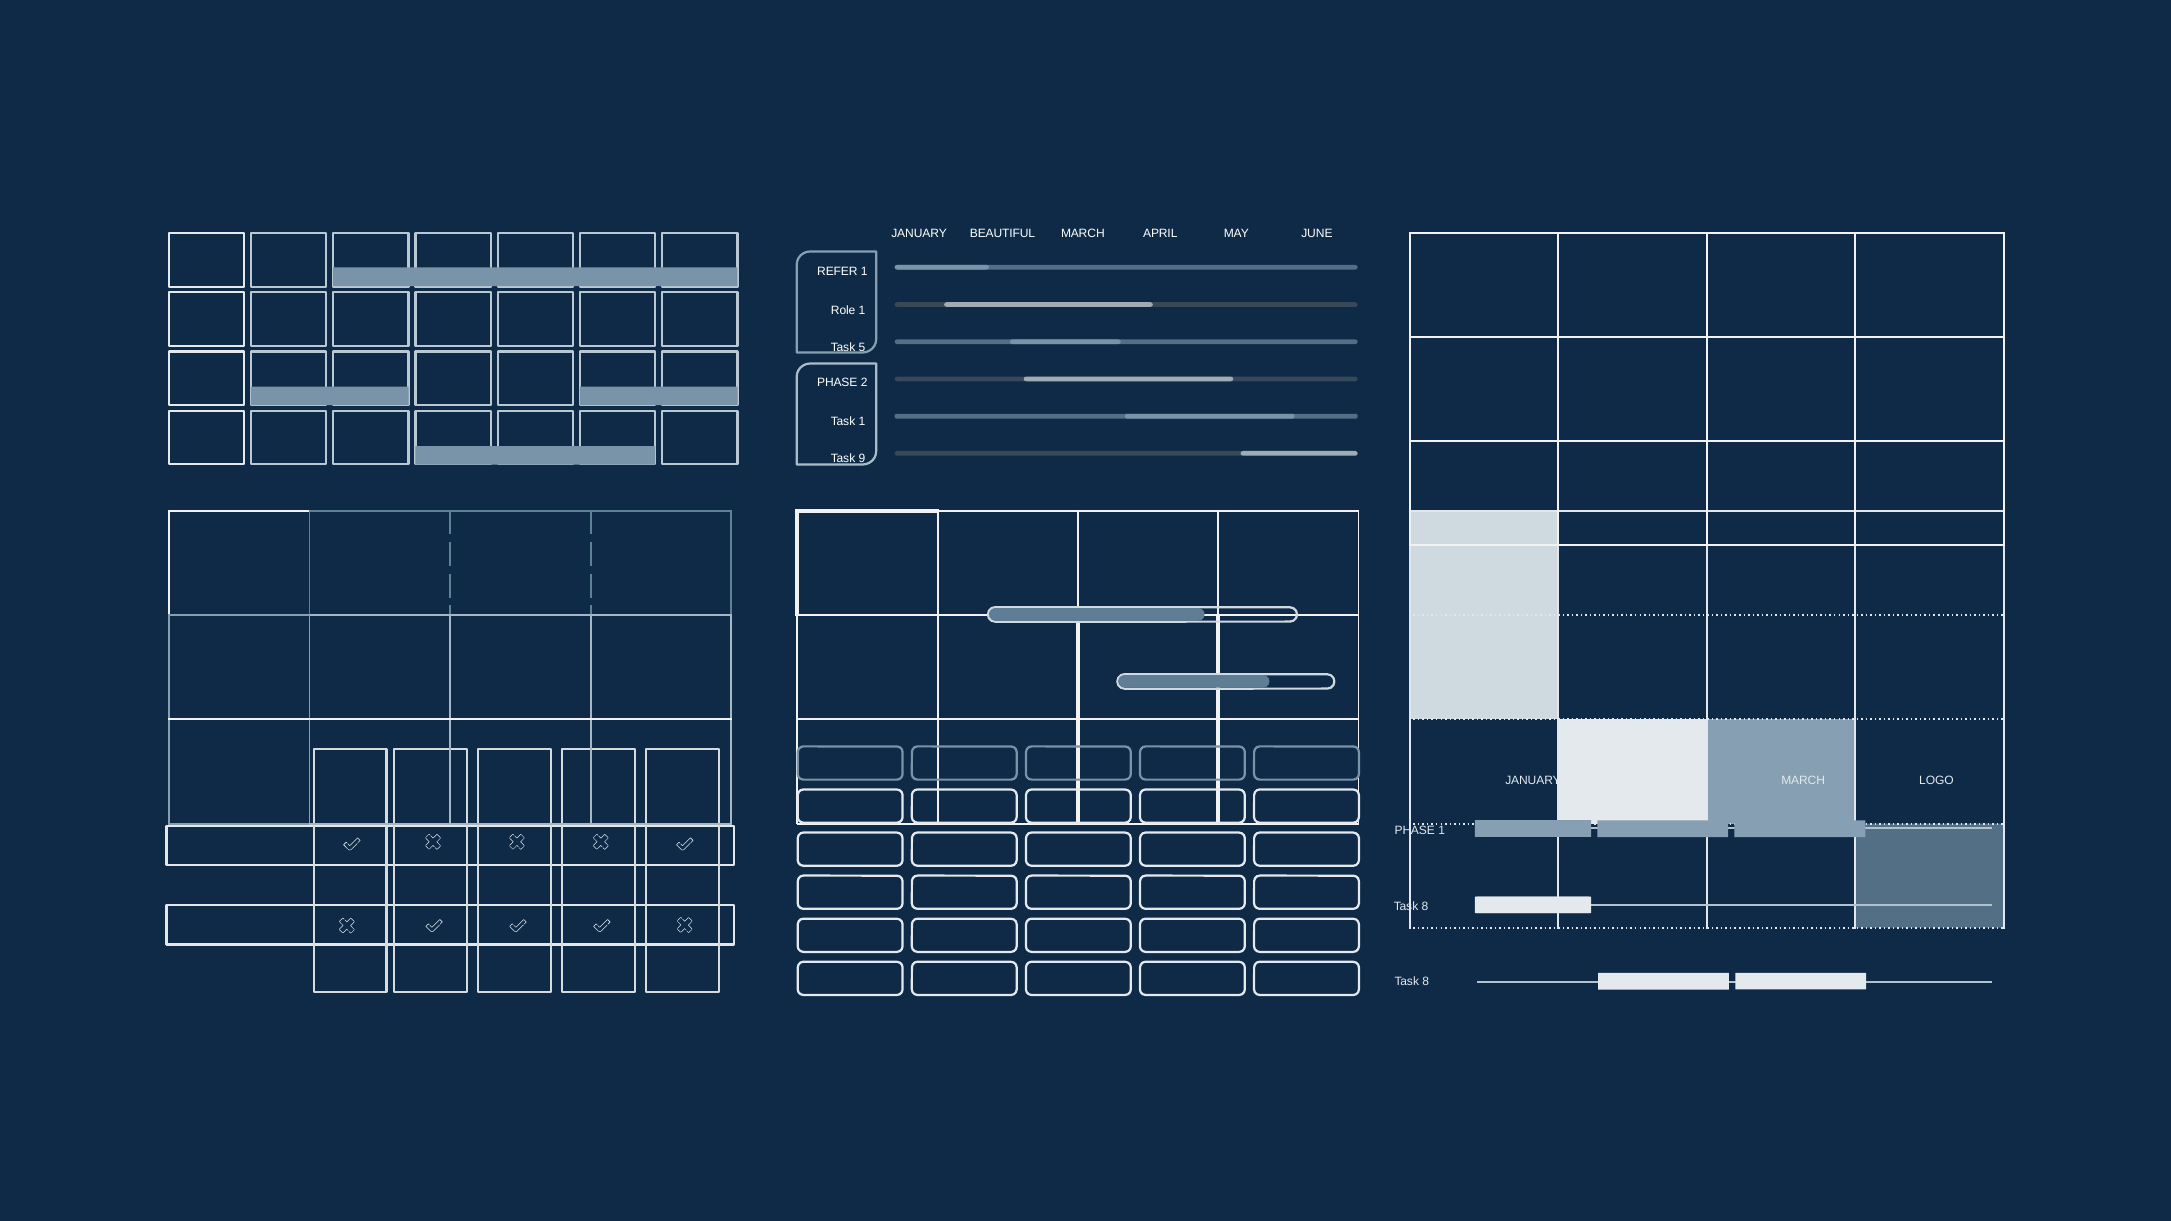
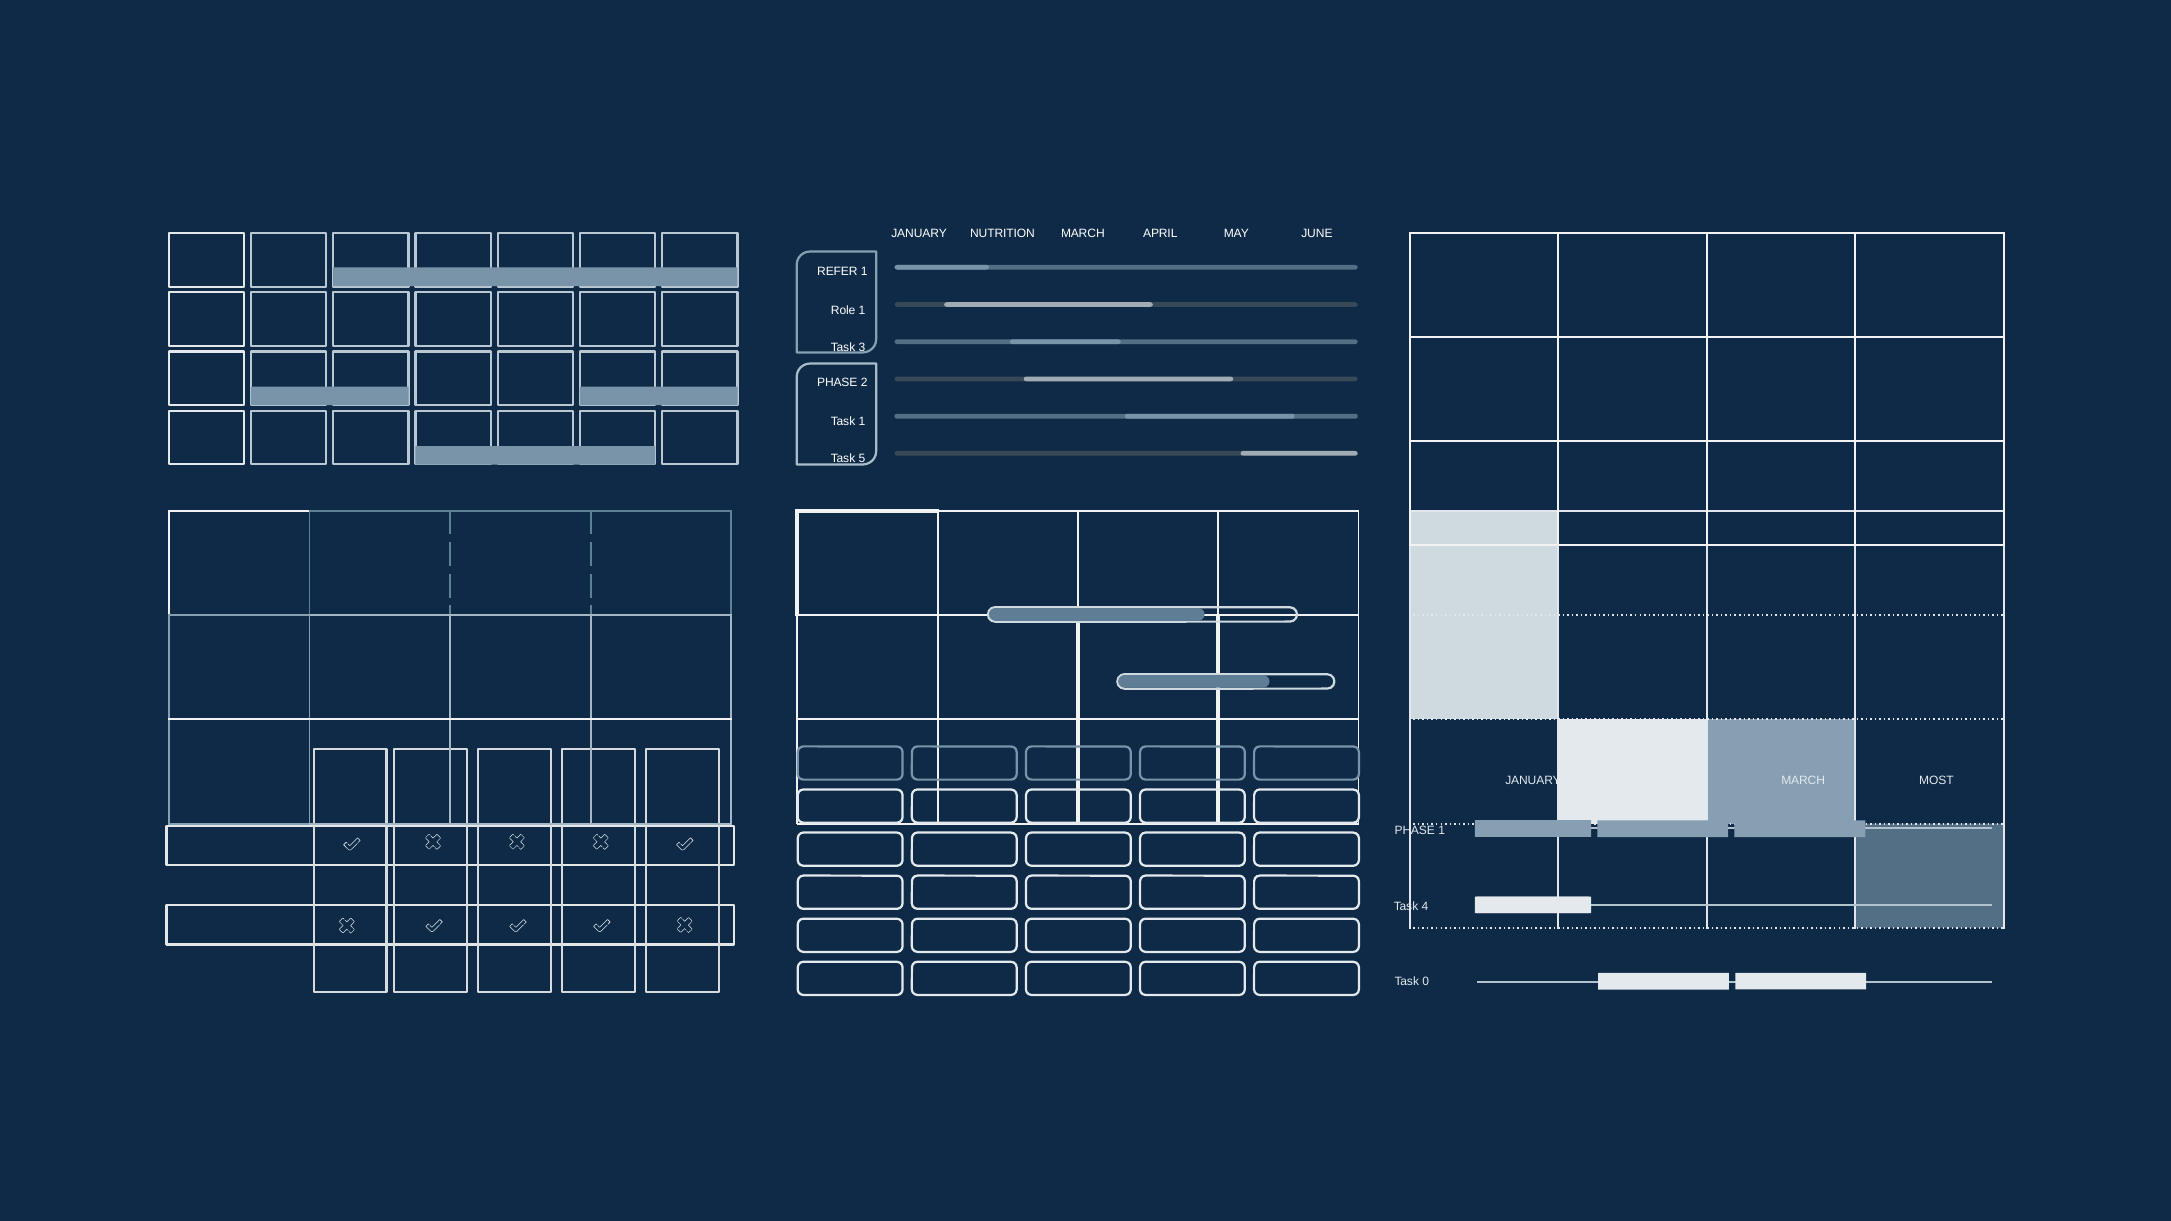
BEAUTIFUL: BEAUTIFUL -> NUTRITION (1002, 234)
5: 5 -> 3 (862, 347)
9: 9 -> 5 (862, 459)
LOGO: LOGO -> MOST (1936, 781)
8: 8 -> 4 (1425, 907)
8: 8 -> 0 (1426, 982)
